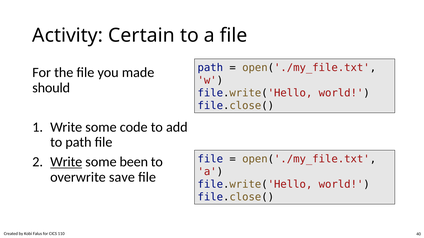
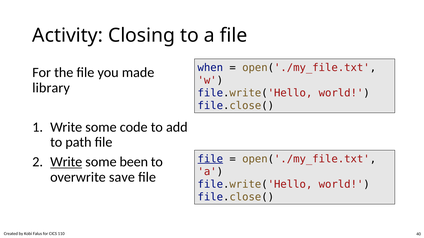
Certain: Certain -> Closing (142, 36)
path: path -> when (210, 68)
should: should -> library (51, 88)
file underline: none -> present (210, 159)
